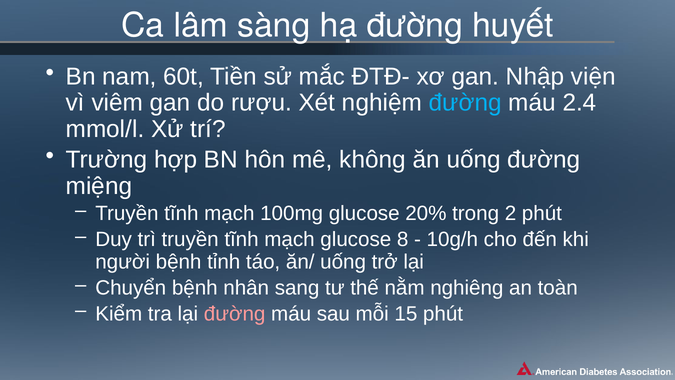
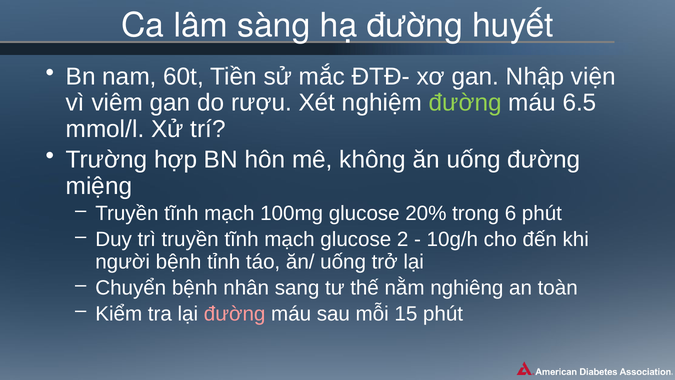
đường colour: light blue -> light green (465, 103)
2.4: 2.4 -> 6.5 (580, 103)
2: 2 -> 6 (511, 213)
8: 8 -> 2 (403, 239)
